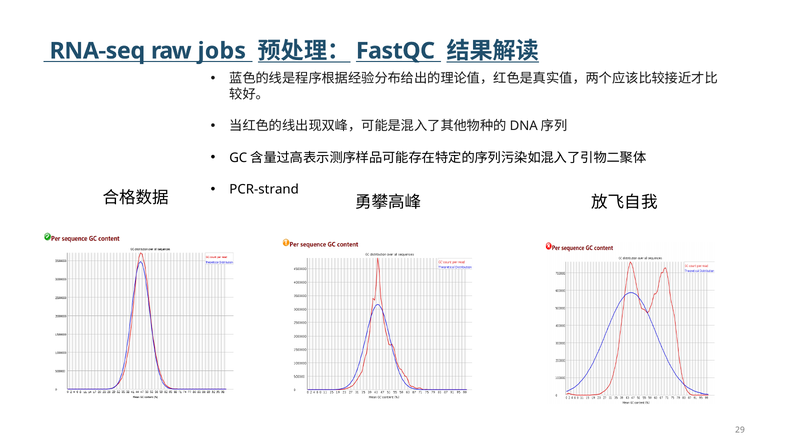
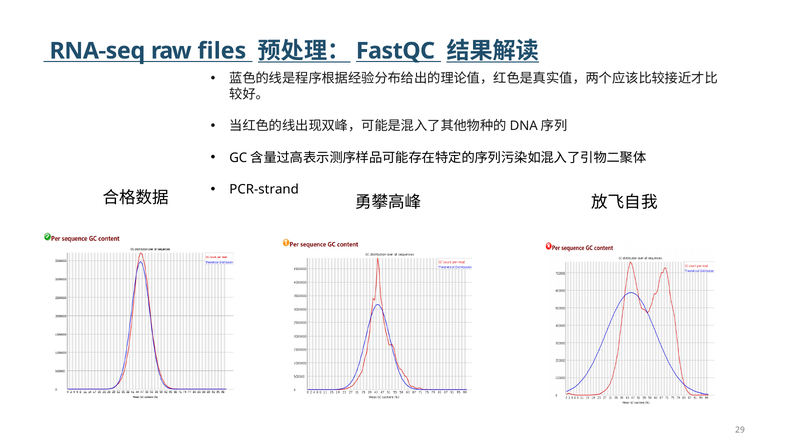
jobs: jobs -> files (222, 51)
